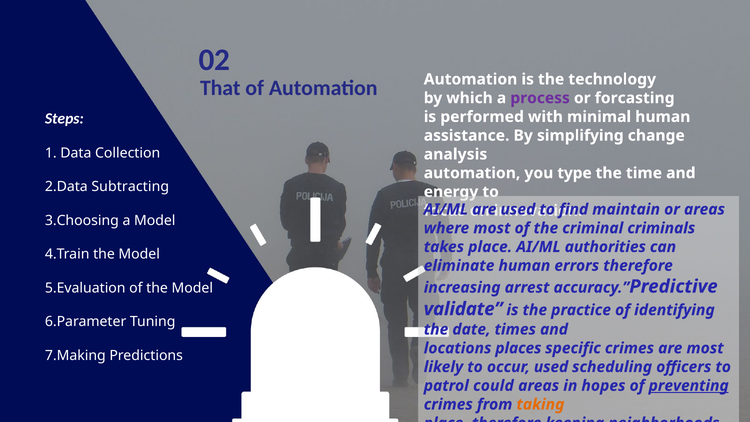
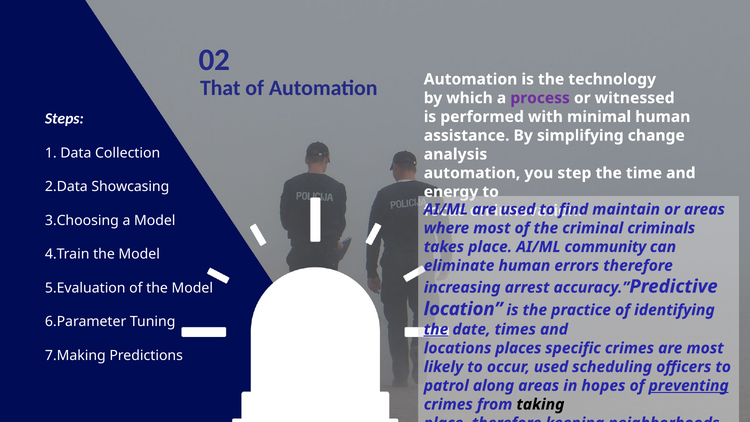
forcasting: forcasting -> witnessed (635, 98)
type: type -> step (574, 173)
Subtracting: Subtracting -> Showcasing (130, 187)
authorities: authorities -> community (605, 247)
validate: validate -> location (463, 309)
the underline: none -> present (436, 329)
could: could -> along (494, 386)
taking colour: orange -> black (540, 404)
